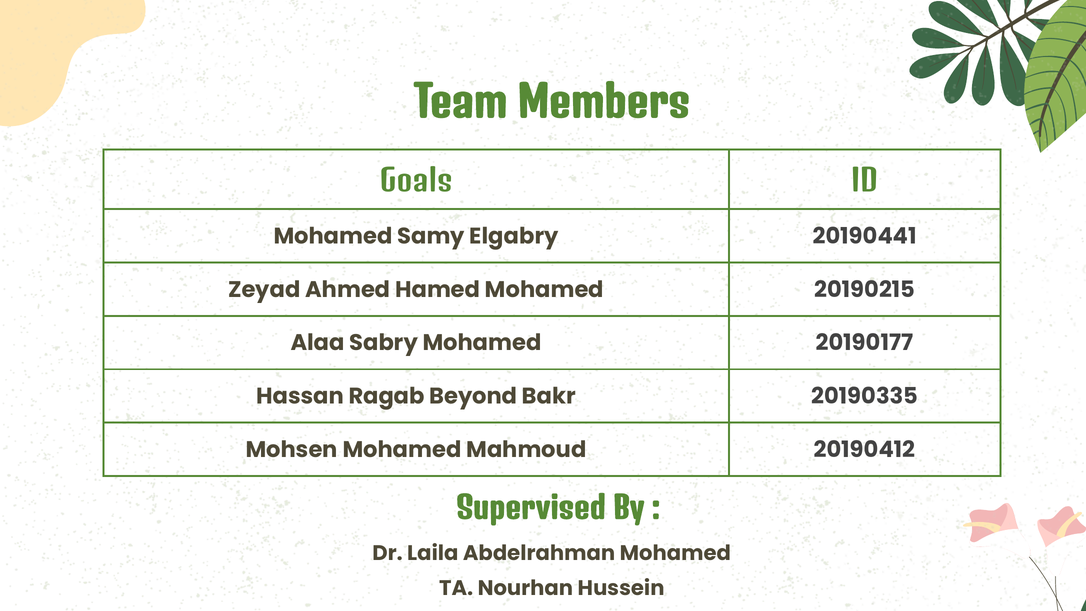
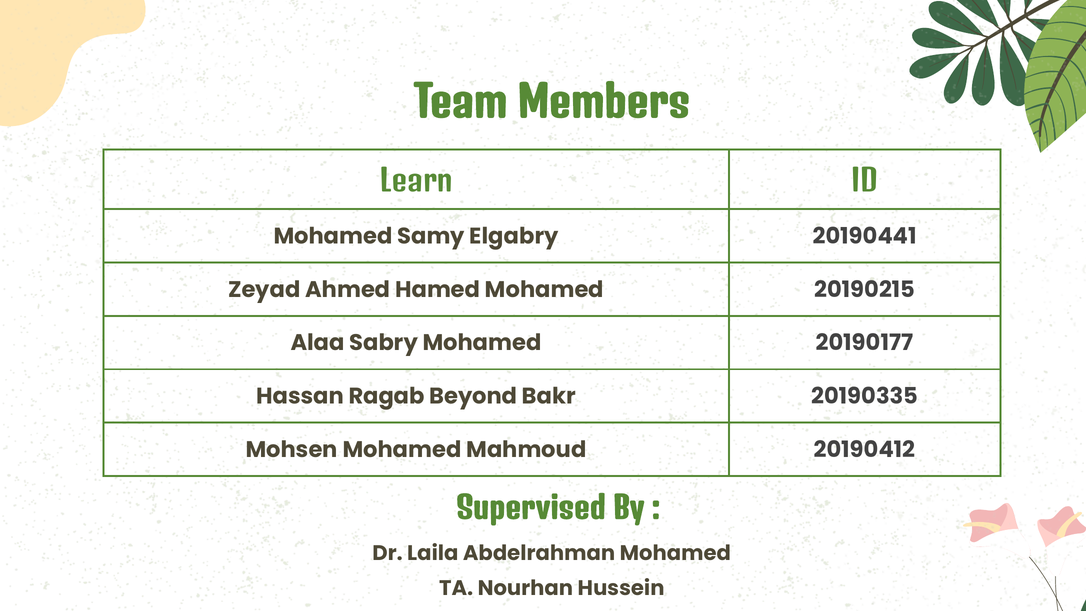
Goals: Goals -> Learn (416, 182)
